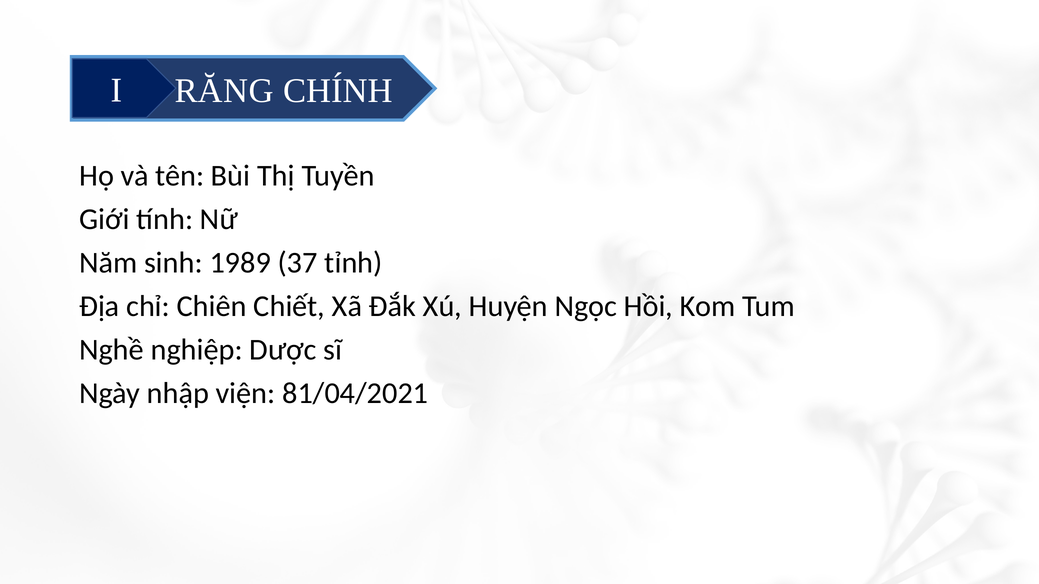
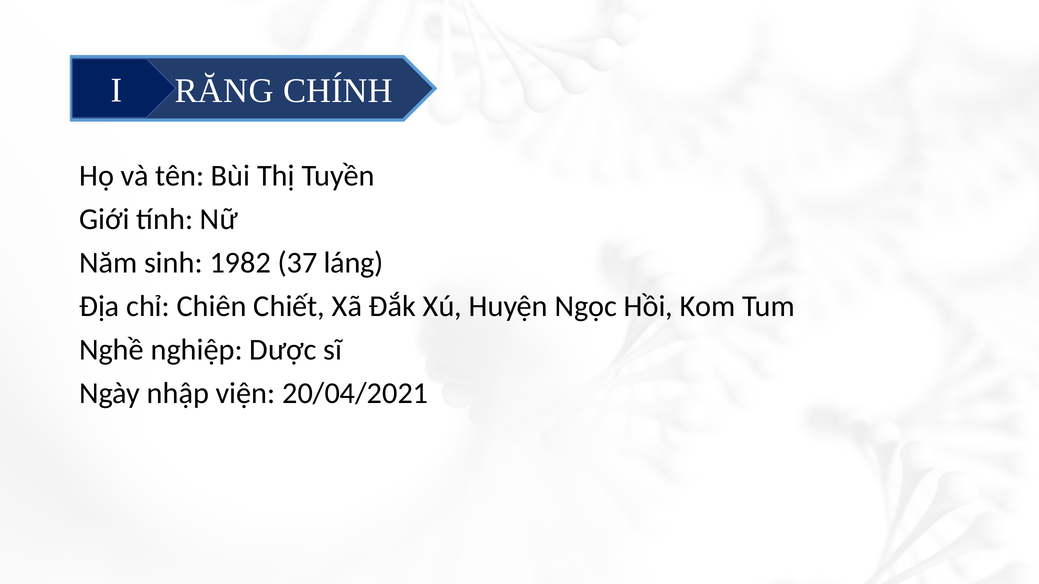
1989: 1989 -> 1982 (240, 263)
tỉnh: tỉnh -> láng (354, 263)
81/04/2021: 81/04/2021 -> 20/04/2021 (355, 393)
